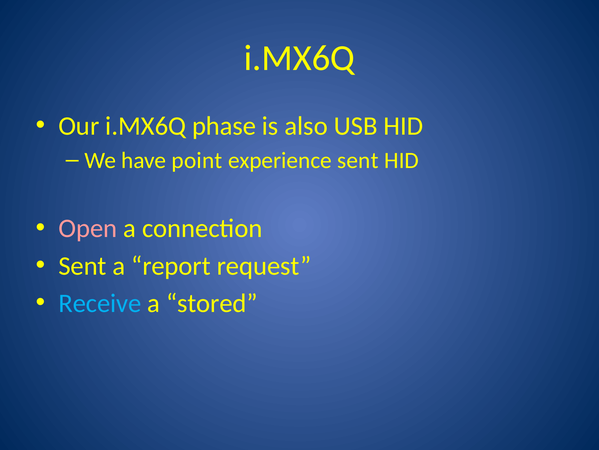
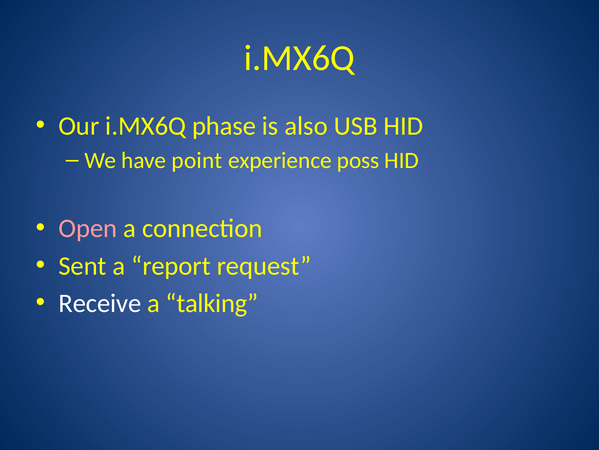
experience sent: sent -> poss (358, 160)
Receive colour: light blue -> white (100, 303)
stored: stored -> talking (212, 303)
